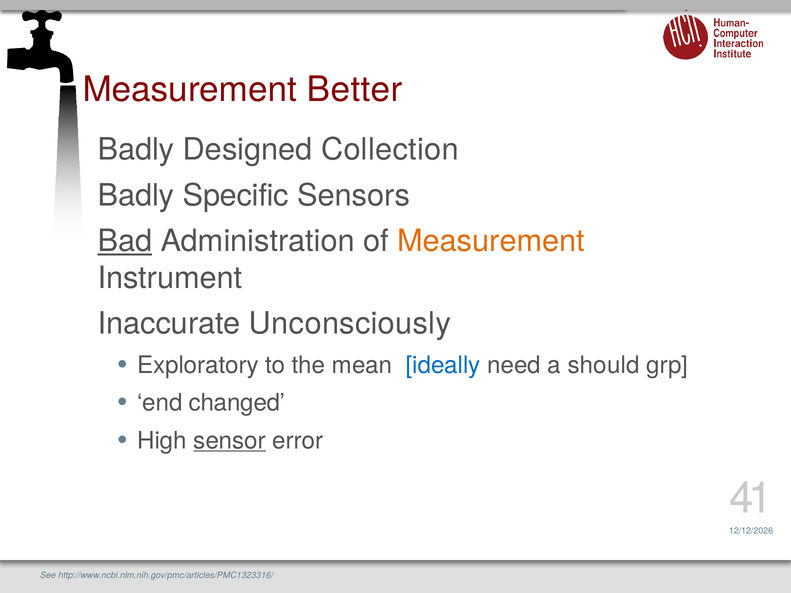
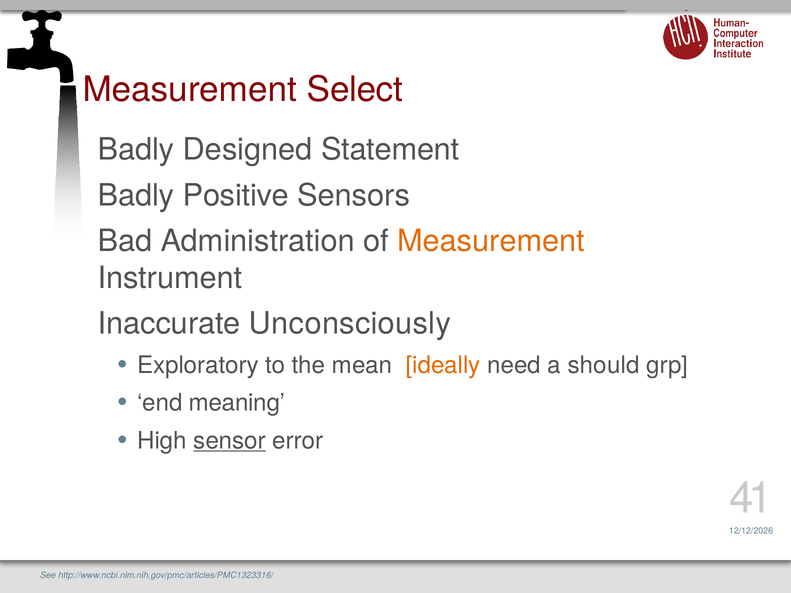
Better: Better -> Select (355, 90)
Collection: Collection -> Statement (390, 150)
Specific: Specific -> Positive (236, 196)
Bad underline: present -> none (125, 241)
ideally colour: blue -> orange (443, 365)
changed: changed -> meaning (237, 403)
